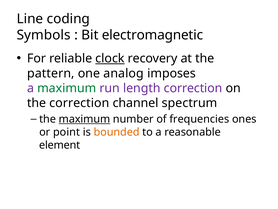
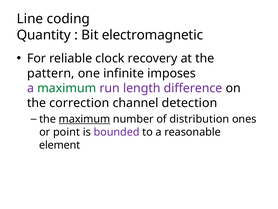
Symbols: Symbols -> Quantity (44, 35)
clock underline: present -> none (110, 58)
analog: analog -> infinite (124, 73)
length correction: correction -> difference (193, 88)
spectrum: spectrum -> detection (190, 103)
frequencies: frequencies -> distribution (199, 119)
bounded colour: orange -> purple (117, 132)
